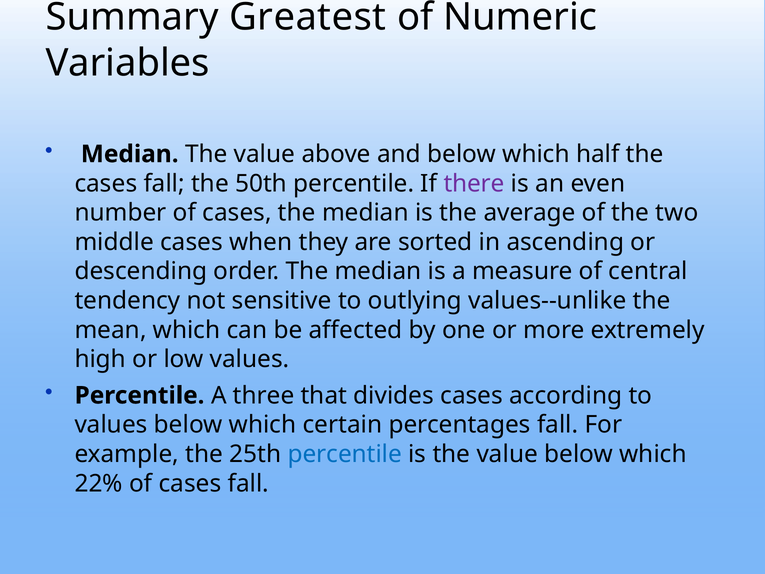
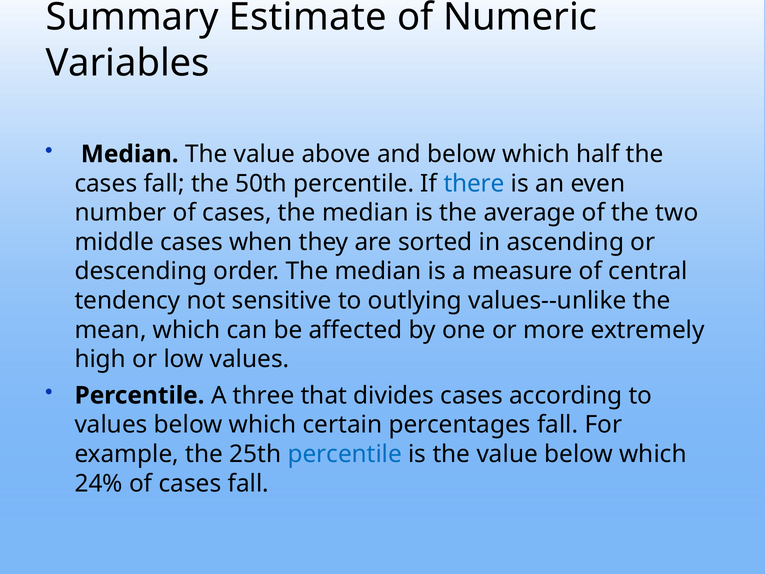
Greatest: Greatest -> Estimate (308, 17)
there colour: purple -> blue (474, 183)
22%: 22% -> 24% (99, 483)
